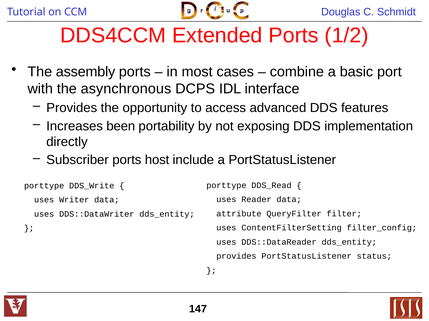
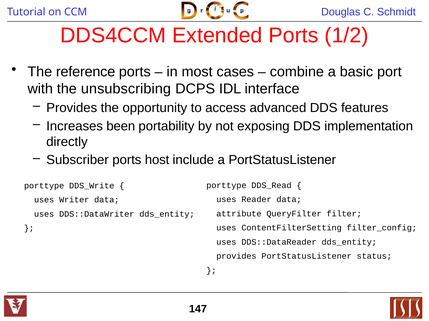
assembly: assembly -> reference (86, 72)
asynchronous: asynchronous -> unsubscribing (126, 89)
